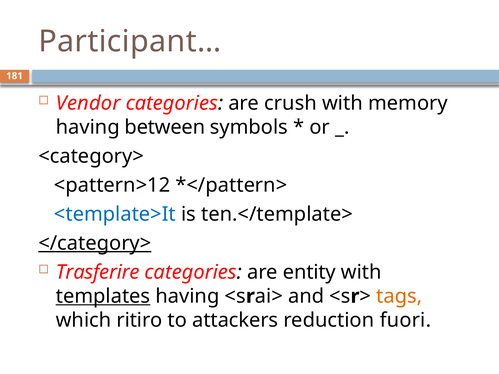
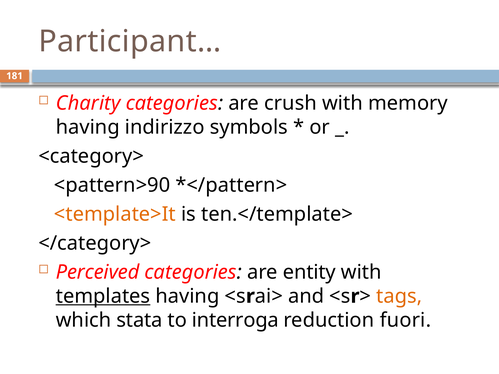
Vendor: Vendor -> Charity (88, 103)
between: between -> indirizzo (165, 127)
<pattern>12: <pattern>12 -> <pattern>90 (112, 185)
<template>It colour: blue -> orange (115, 214)
</category> underline: present -> none (95, 243)
Trasferire: Trasferire -> Perceived (98, 272)
ritiro: ritiro -> stata (140, 321)
attackers: attackers -> interroga (235, 321)
